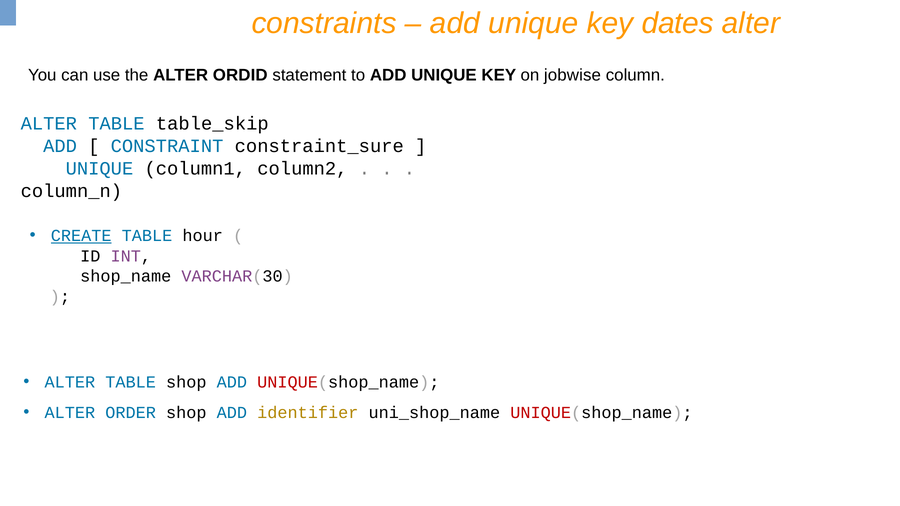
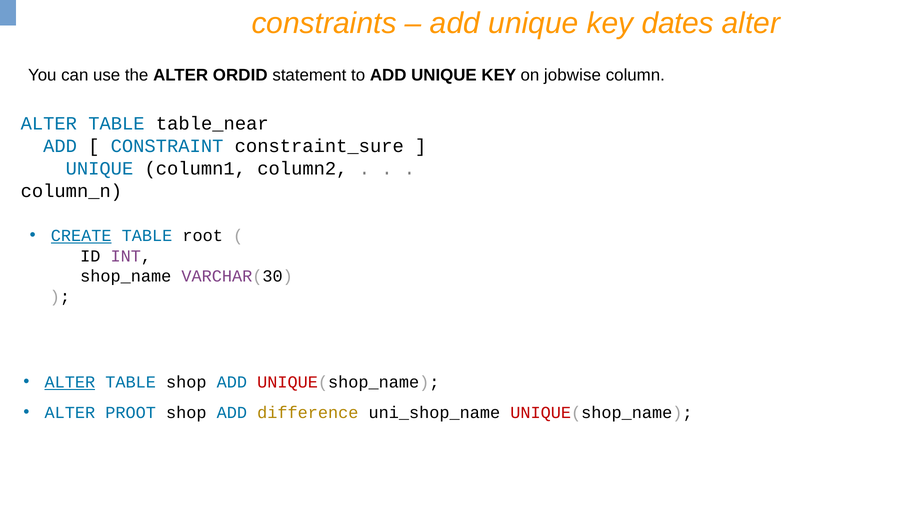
table_skip: table_skip -> table_near (212, 123)
hour: hour -> root (203, 236)
ALTER underline: none -> present (70, 382)
ORDER: ORDER -> PROOT (131, 413)
identifier: identifier -> difference (308, 413)
